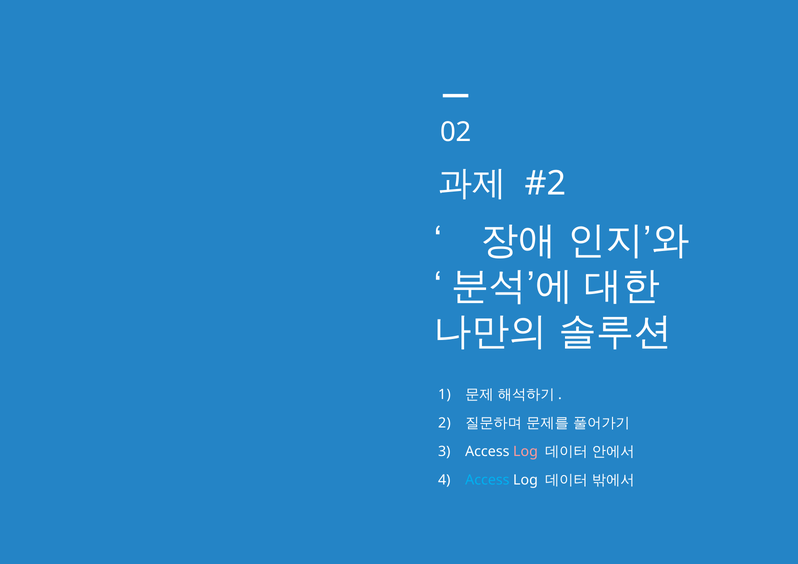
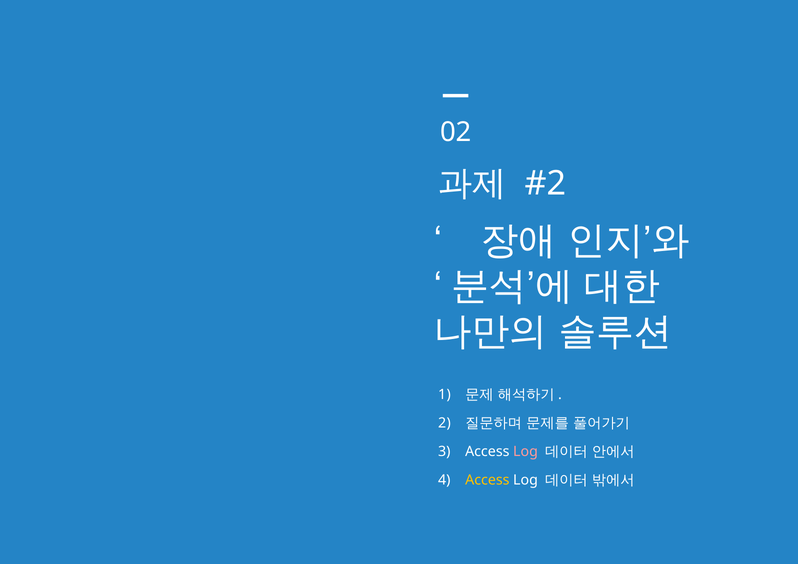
Access colour: light blue -> yellow (487, 480)
